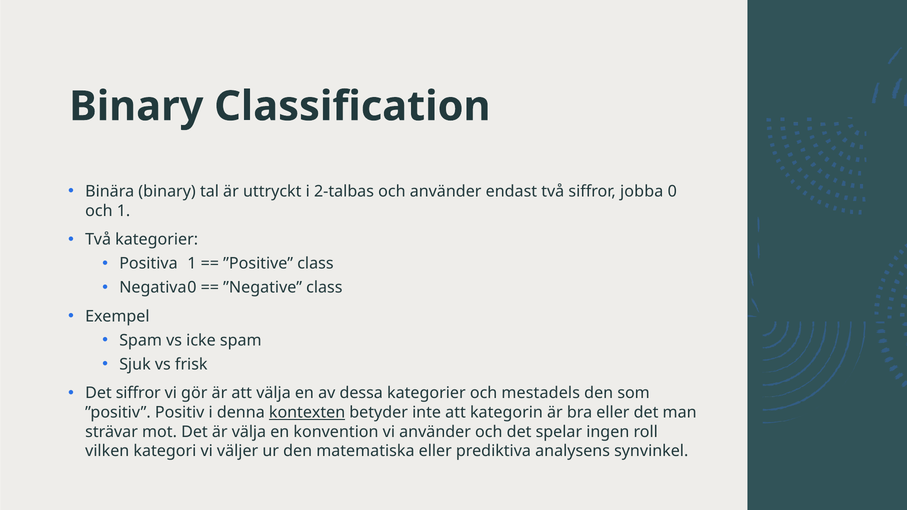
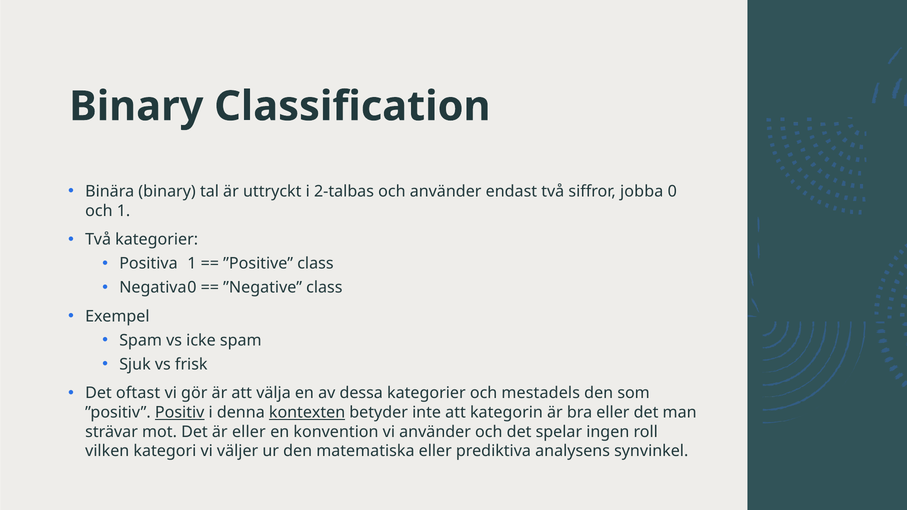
Det siffror: siffror -> oftast (138, 393)
Positiv underline: none -> present (180, 413)
är välja: välja -> eller (249, 432)
